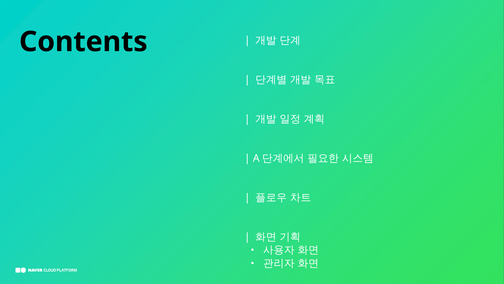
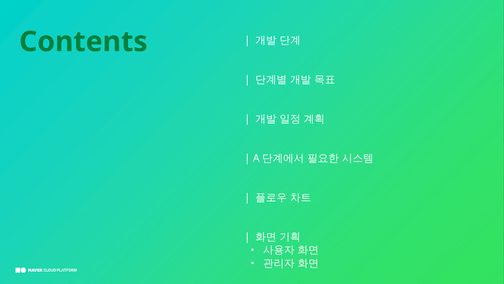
Contents colour: black -> green (83, 42)
